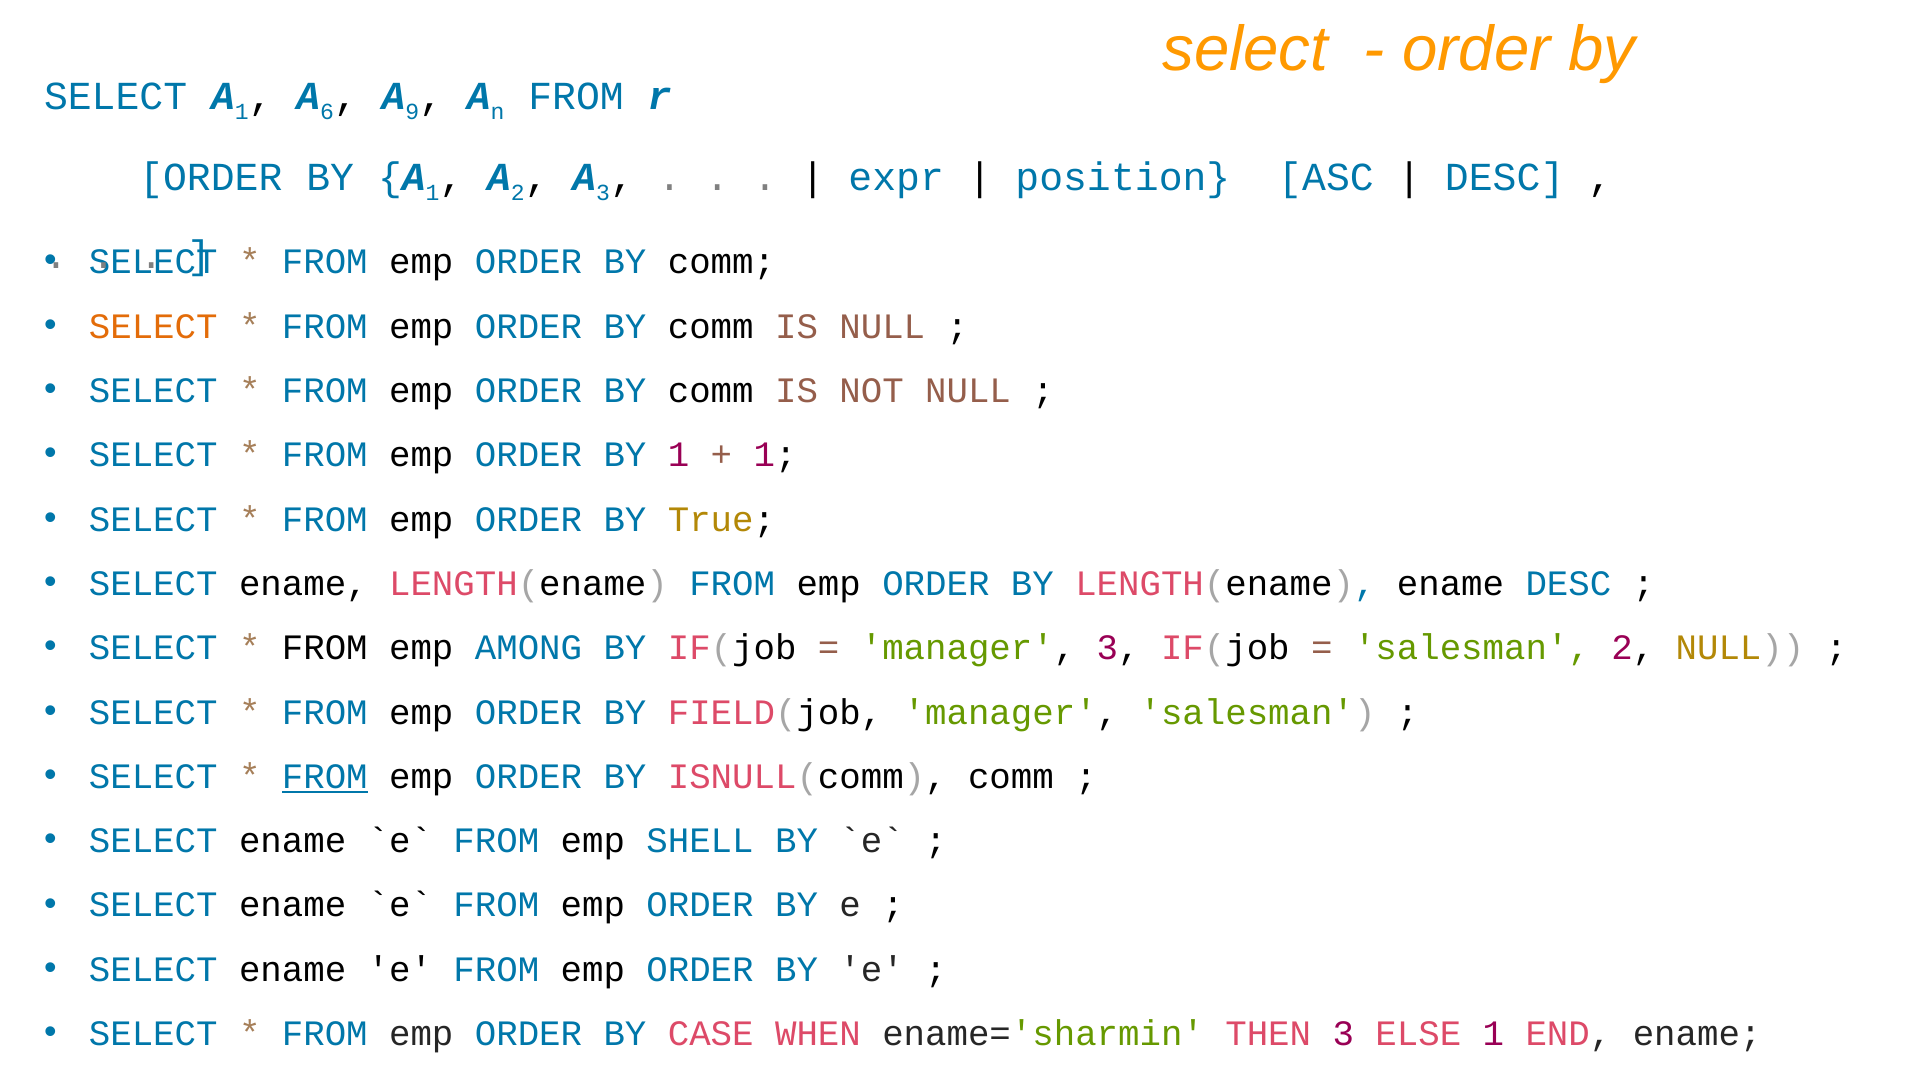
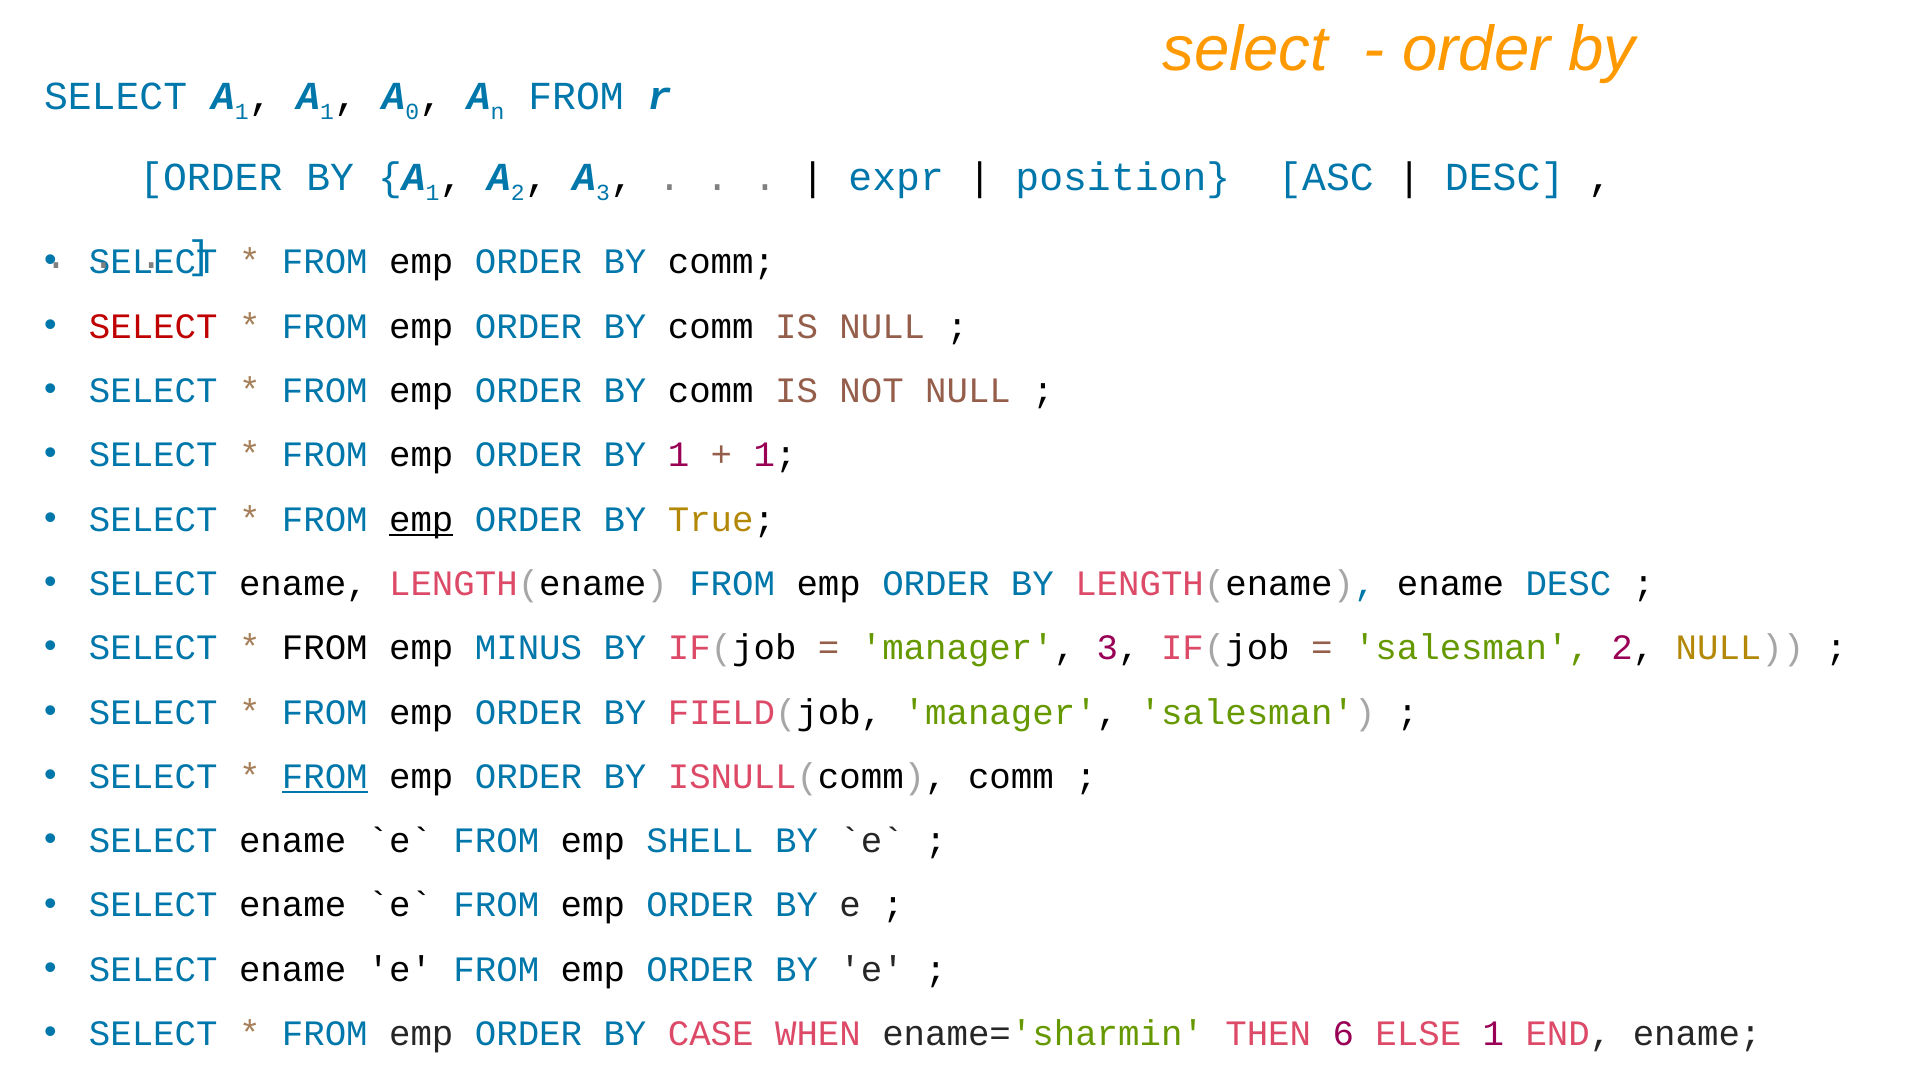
6: 6 -> 1 (327, 112)
9: 9 -> 0 (412, 112)
SELECT colour: orange -> red (153, 326)
emp underline: none -> present (421, 519)
AMONG: AMONG -> MINUS (528, 648)
THEN 3: 3 -> 6 (1343, 1034)
